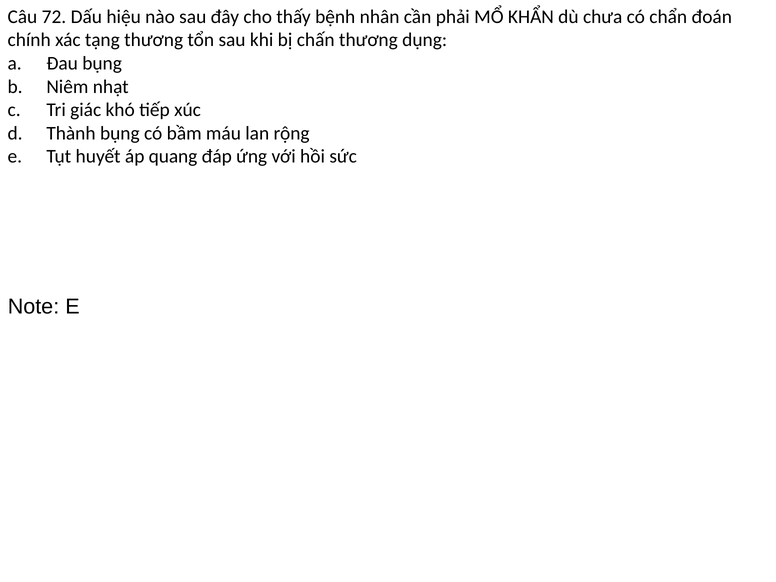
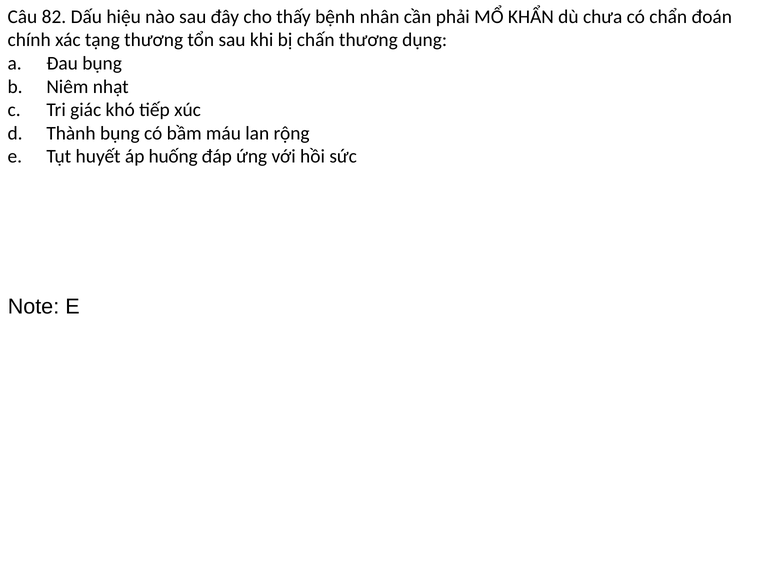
72: 72 -> 82 (54, 17)
quang: quang -> huống (173, 156)
